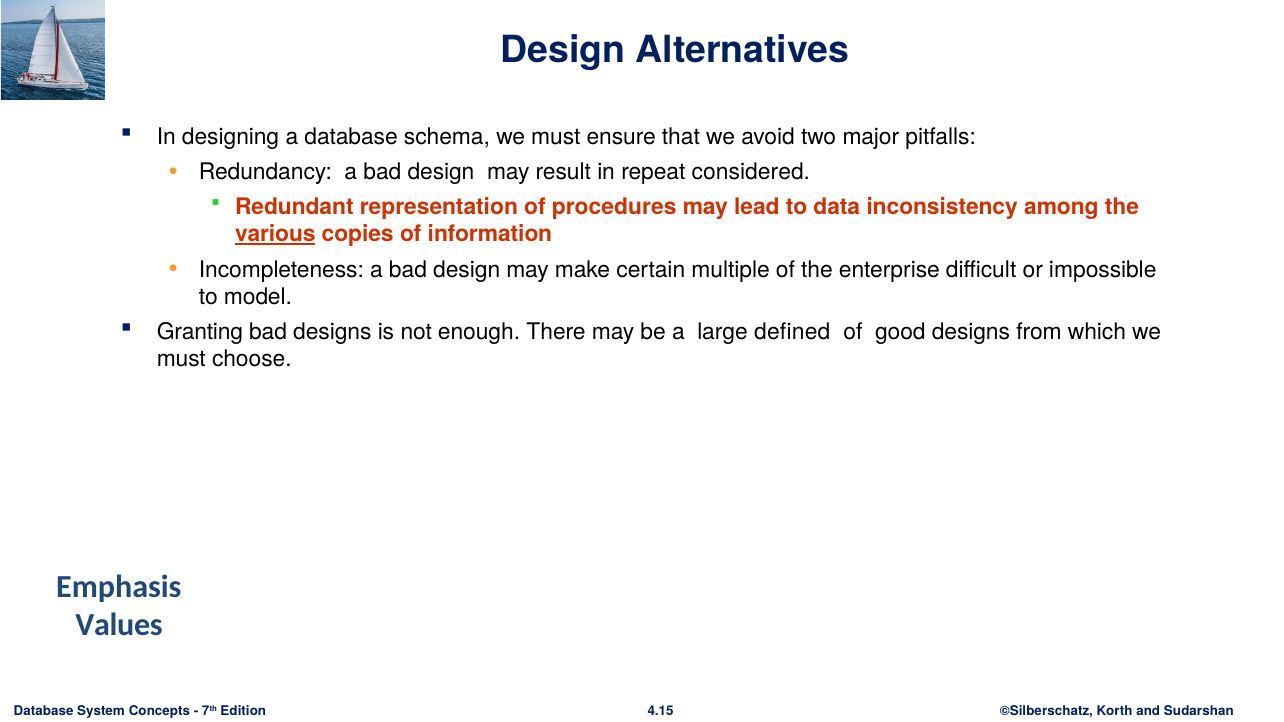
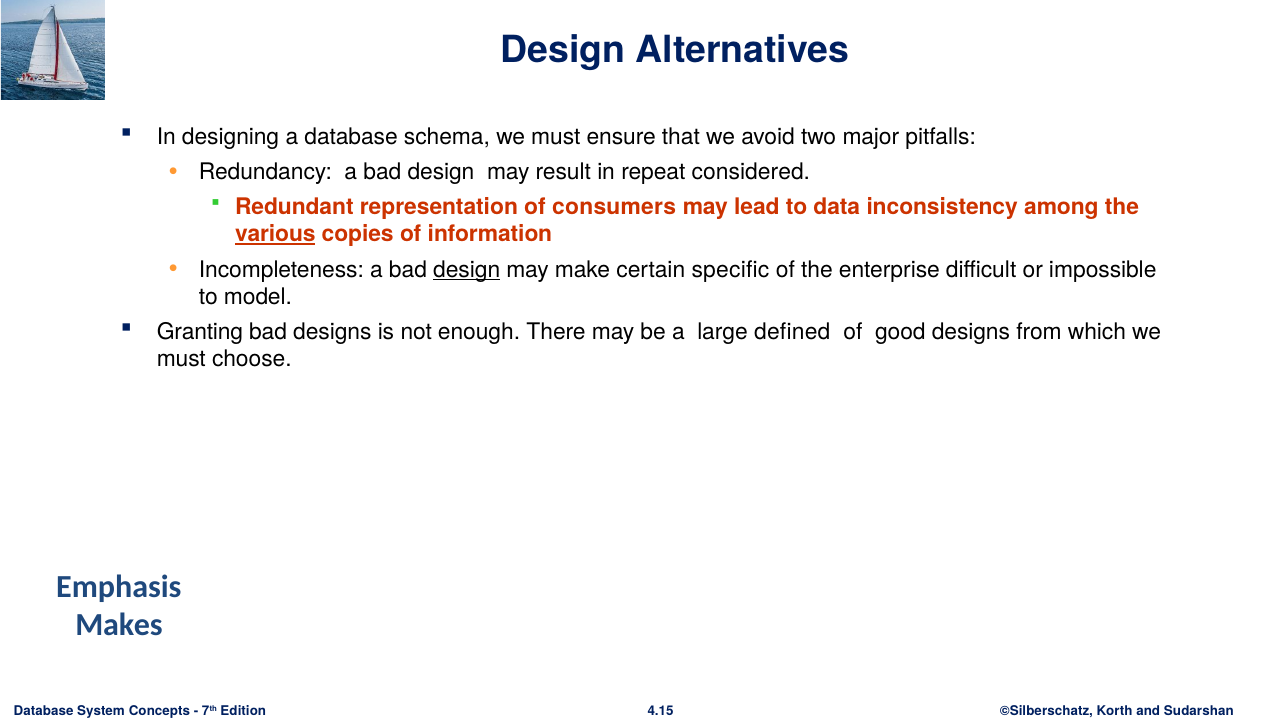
procedures: procedures -> consumers (614, 207)
design underline: none -> present (467, 270)
multiple: multiple -> specific (730, 270)
Values: Values -> Makes (119, 626)
